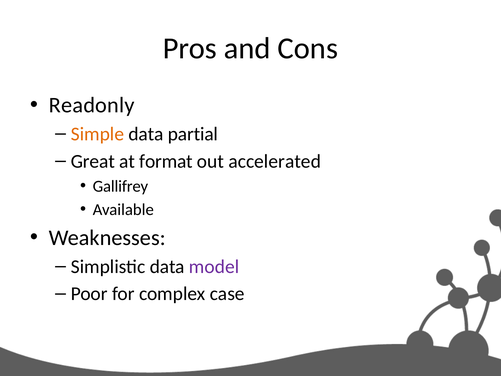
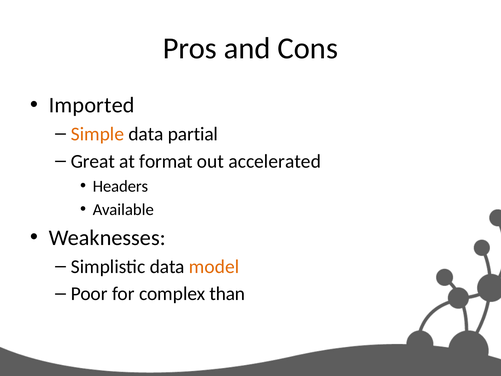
Readonly: Readonly -> Imported (92, 105)
Gallifrey: Gallifrey -> Headers (120, 186)
model colour: purple -> orange (214, 266)
case: case -> than (227, 294)
